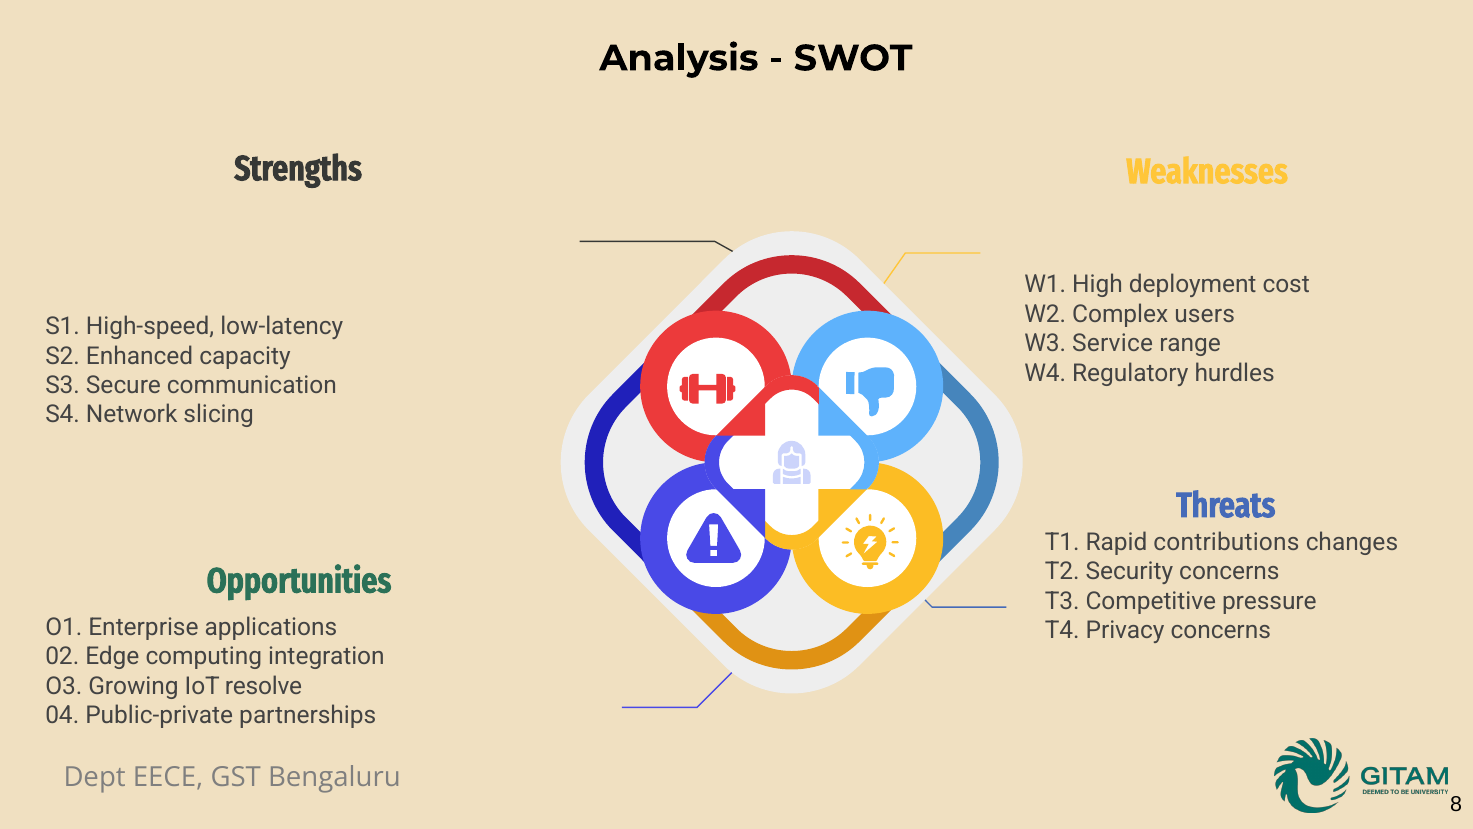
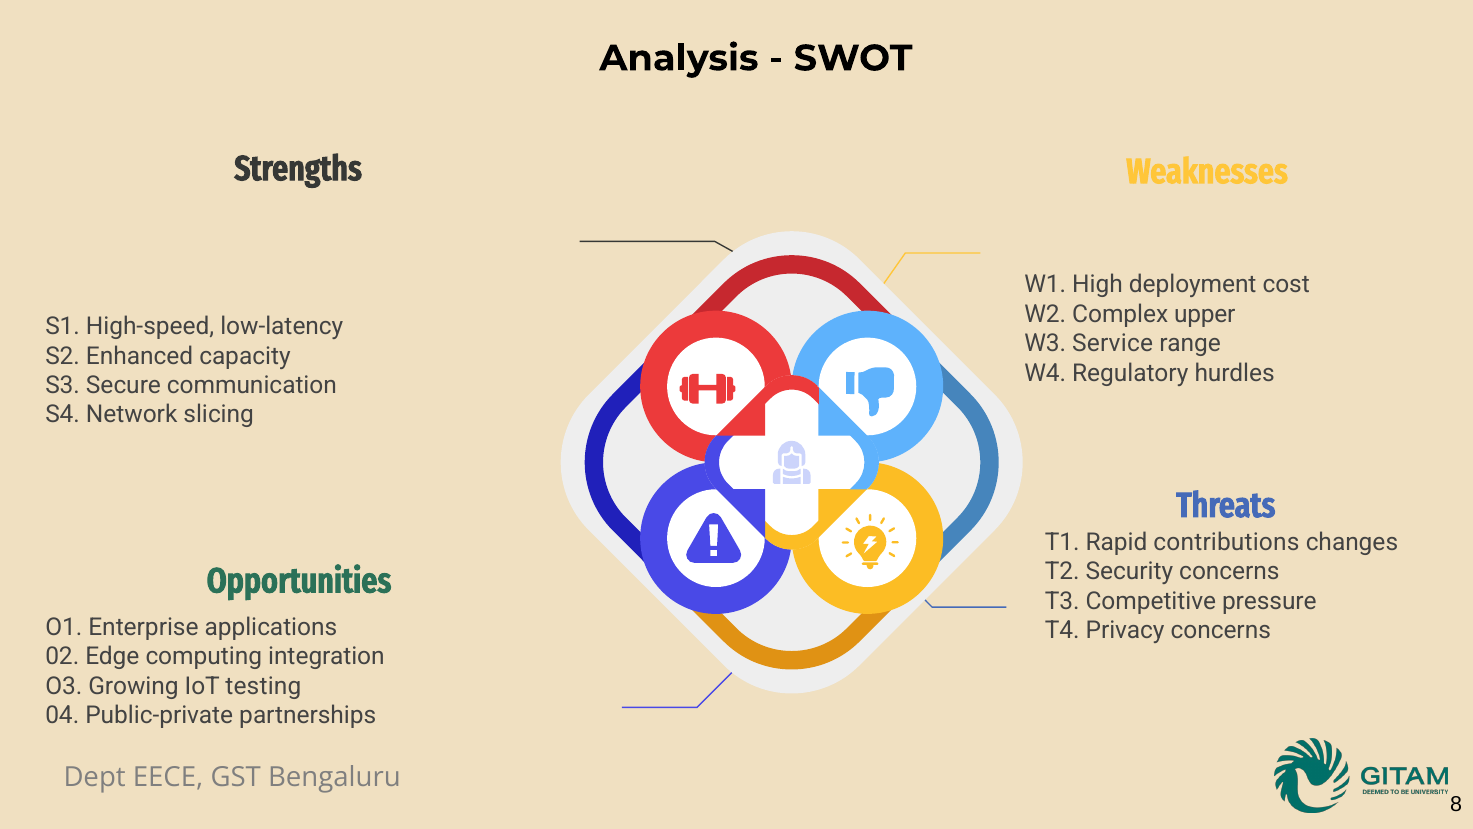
users: users -> upper (1205, 314)
resolve: resolve -> testing (263, 686)
